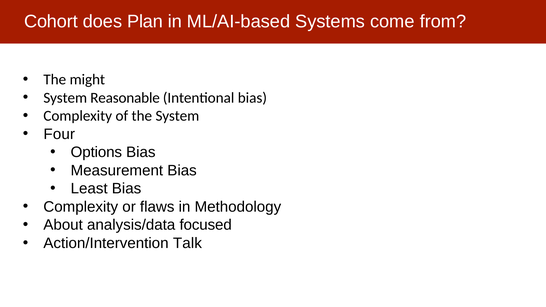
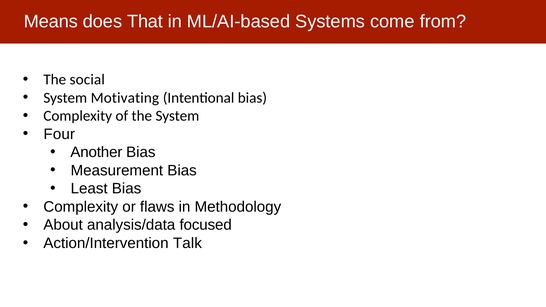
Cohort: Cohort -> Means (51, 22)
Plan: Plan -> That (145, 22)
might: might -> social (87, 80)
Reasonable: Reasonable -> Motivating (125, 98)
Options: Options -> Another (96, 152)
